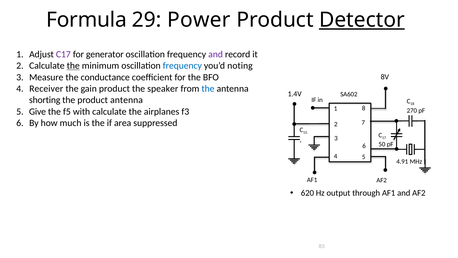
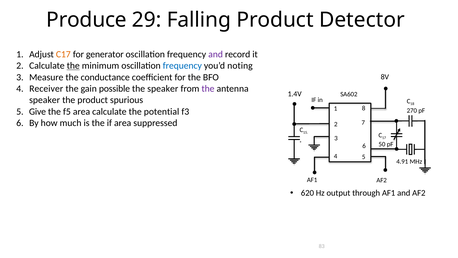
Formula: Formula -> Produce (87, 20)
Power: Power -> Falling (199, 20)
Detector underline: present -> none (362, 20)
C17 colour: purple -> orange (63, 54)
gain product: product -> possible (114, 89)
the colour: blue -> purple (208, 89)
shorting: shorting -> speaker (45, 100)
product antenna: antenna -> spurious (127, 100)
f5 with: with -> area (82, 111)
airplanes: airplanes -> potential (162, 111)
